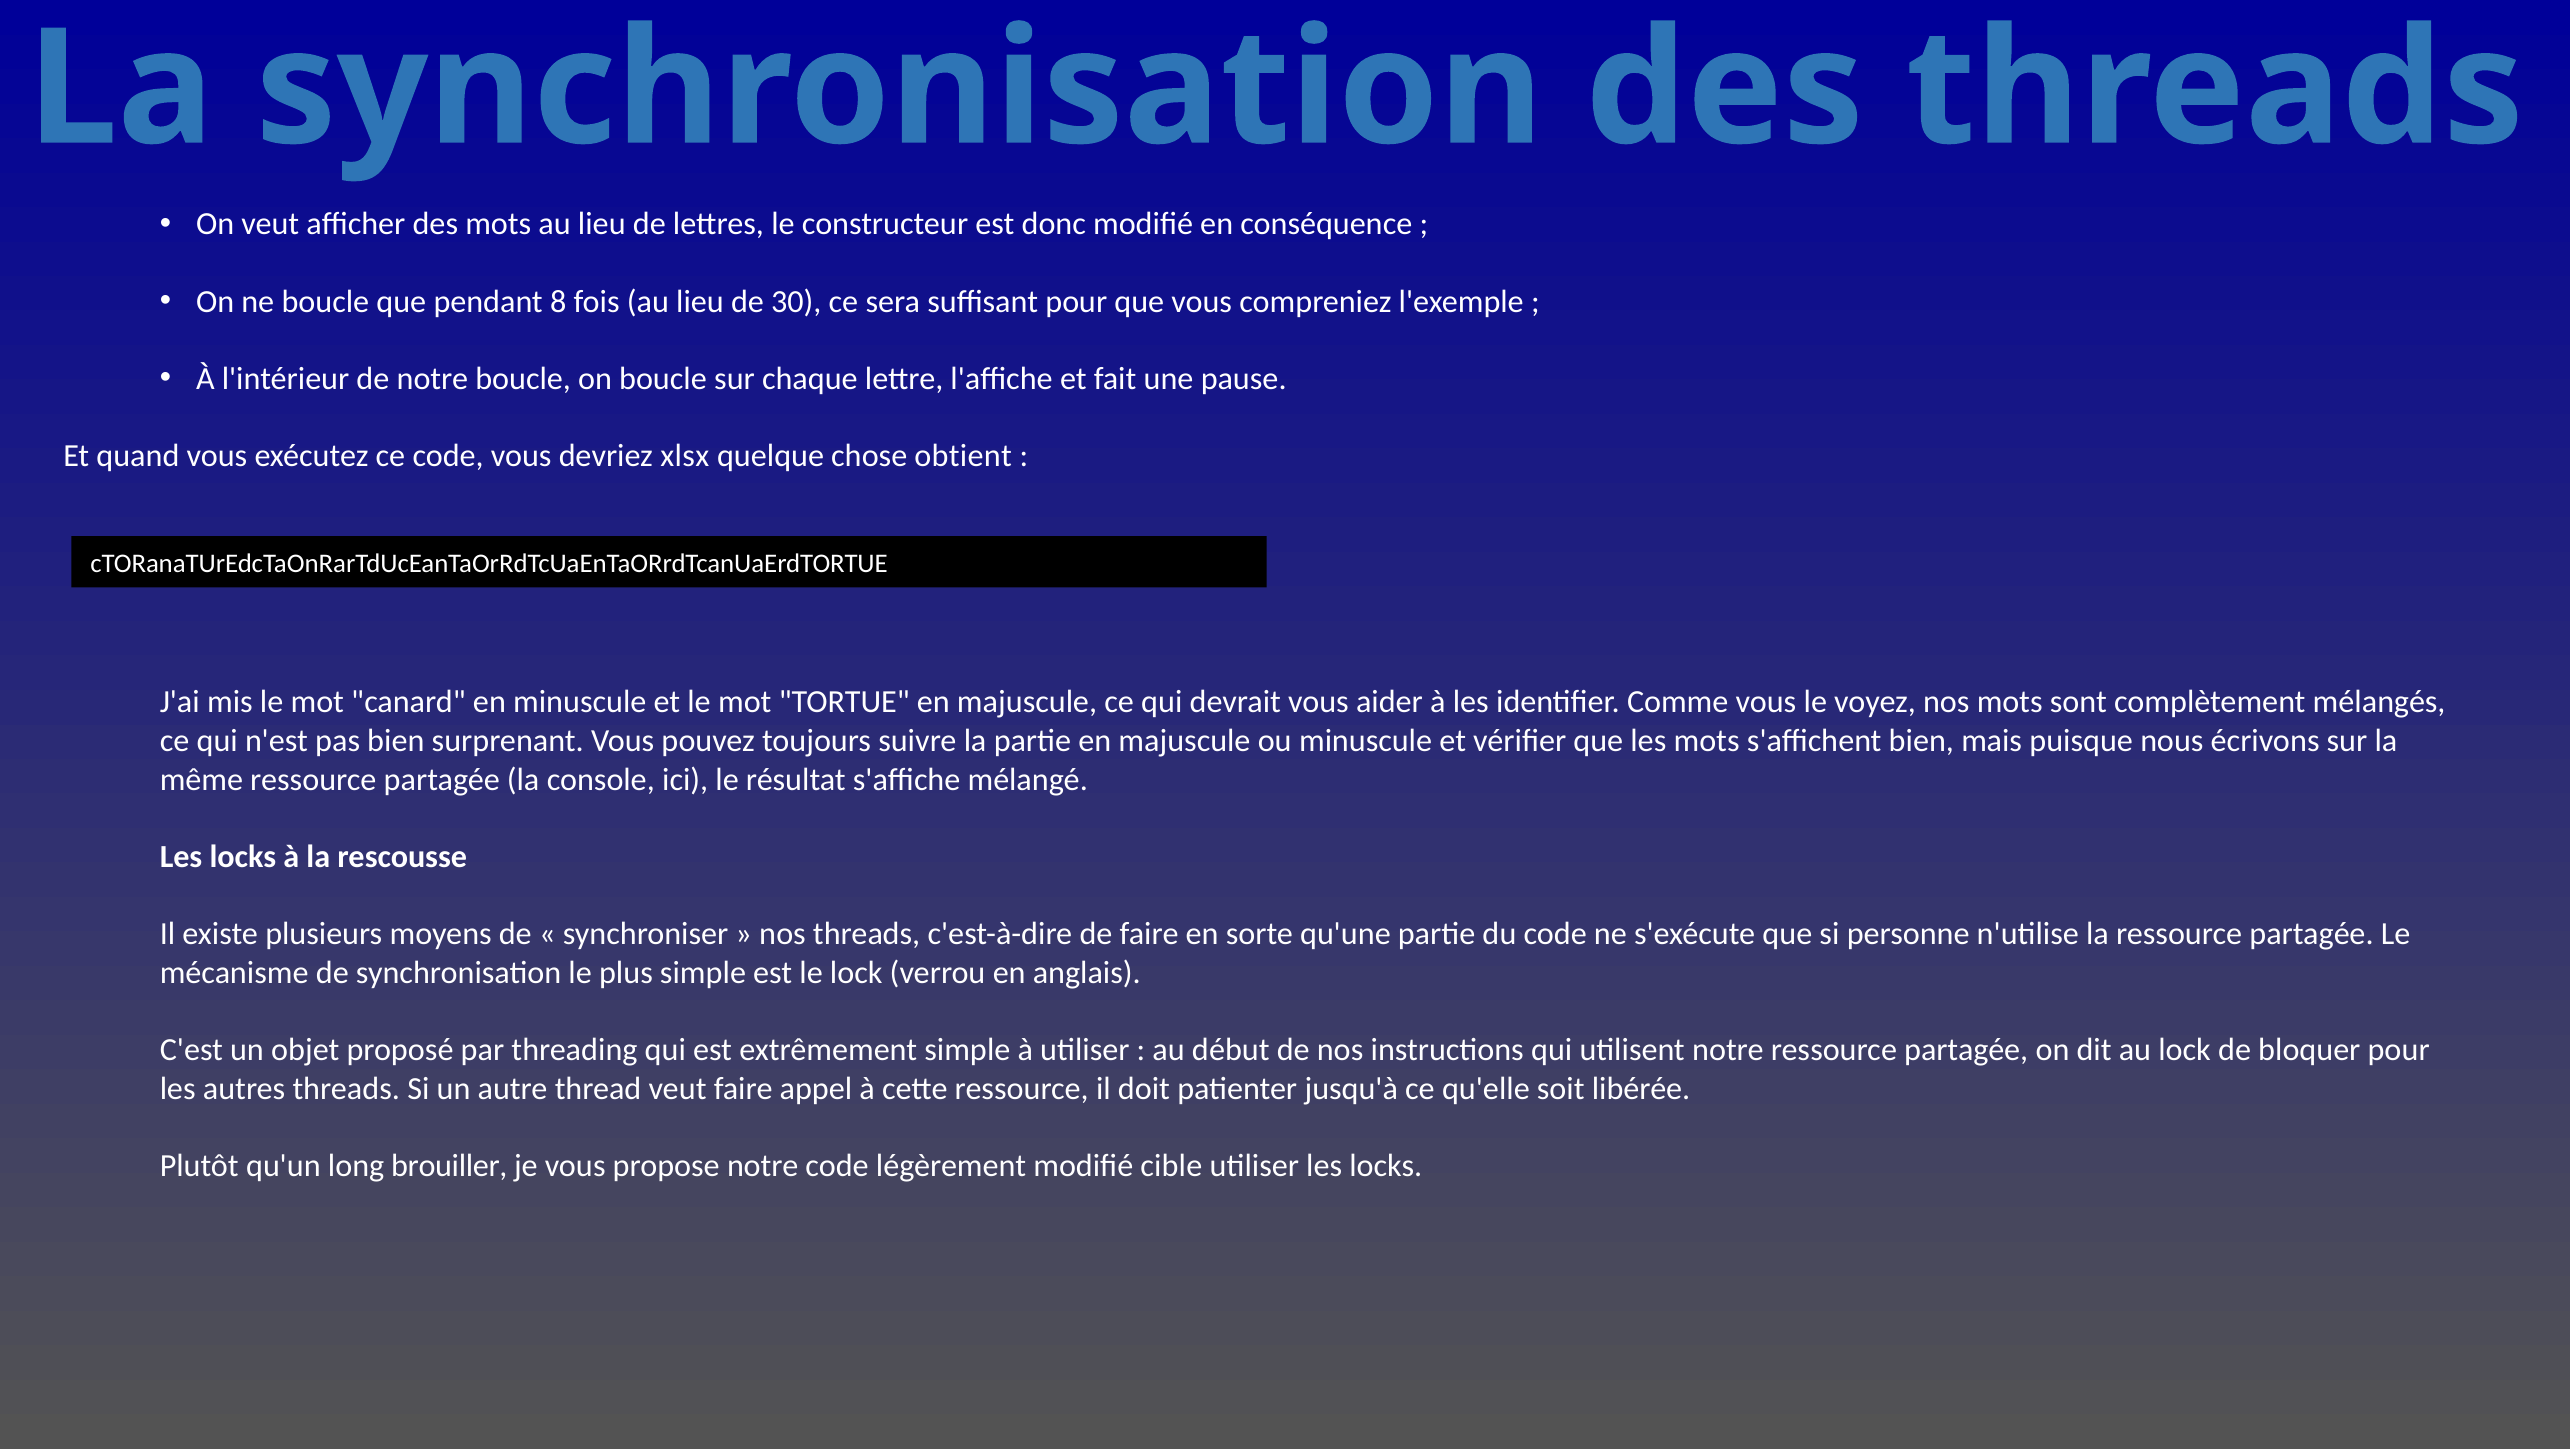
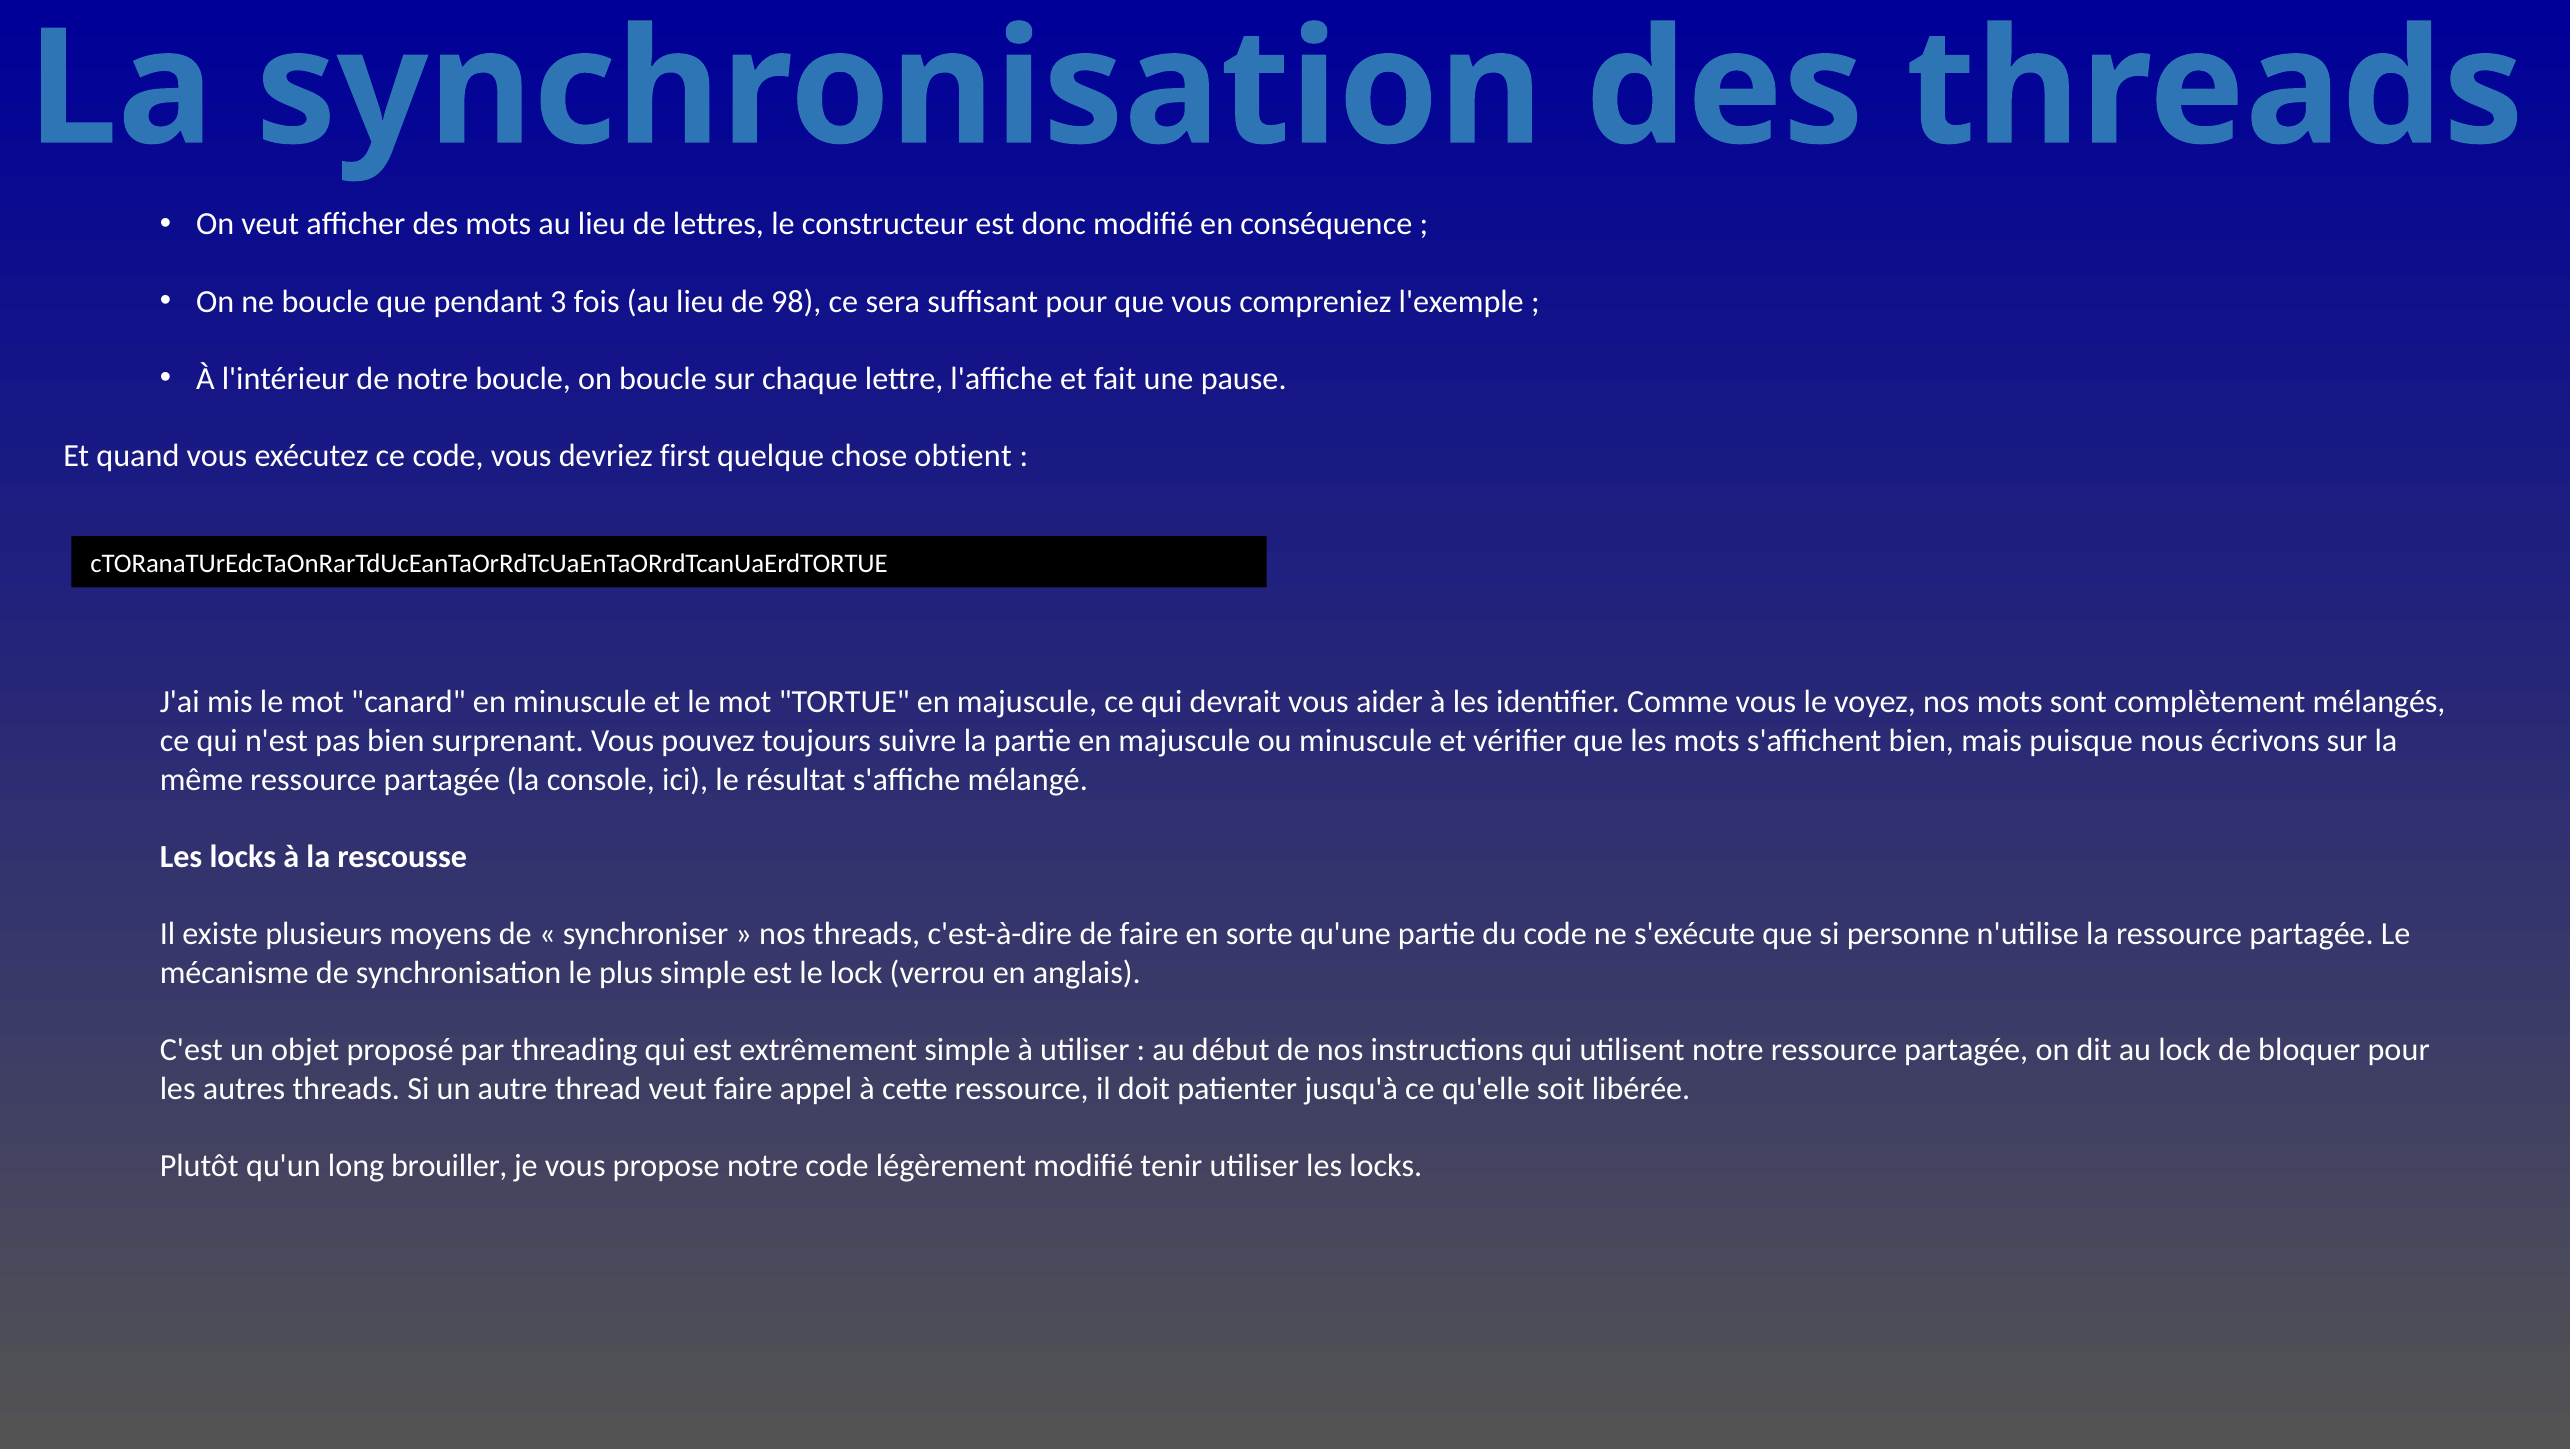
8: 8 -> 3 (558, 301)
30: 30 -> 98 (796, 301)
xlsx: xlsx -> first (685, 456)
cible: cible -> tenir (1171, 1166)
